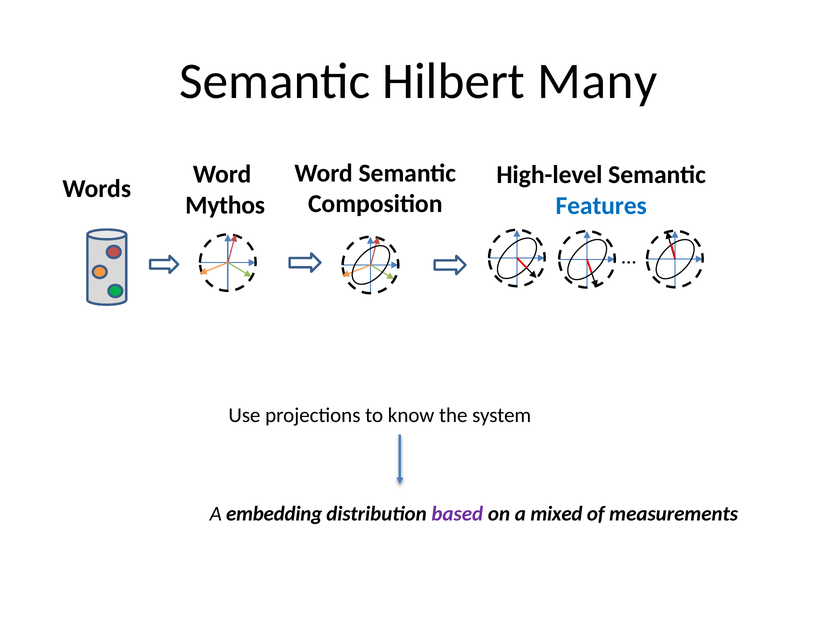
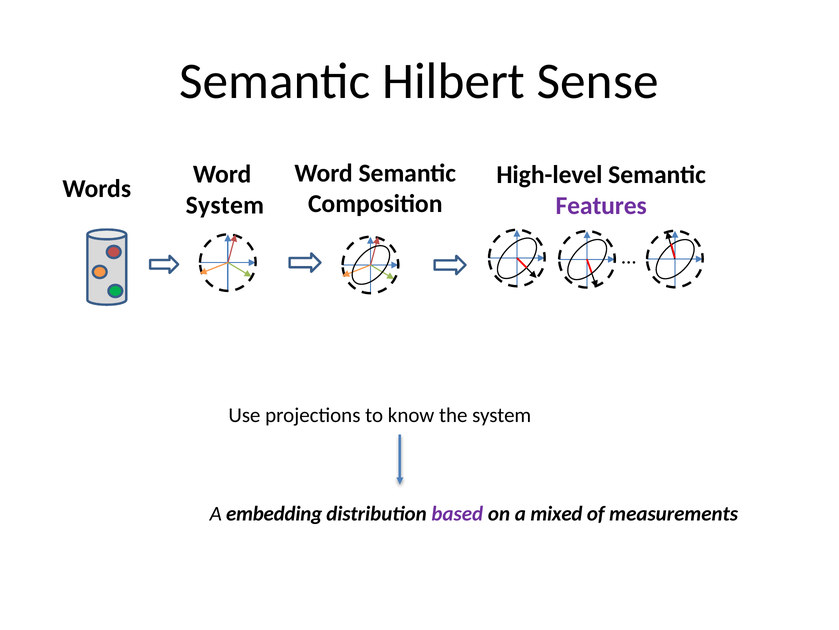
Many: Many -> Sense (598, 81)
Mythos: Mythos -> System (225, 205)
Features colour: blue -> purple (601, 205)
